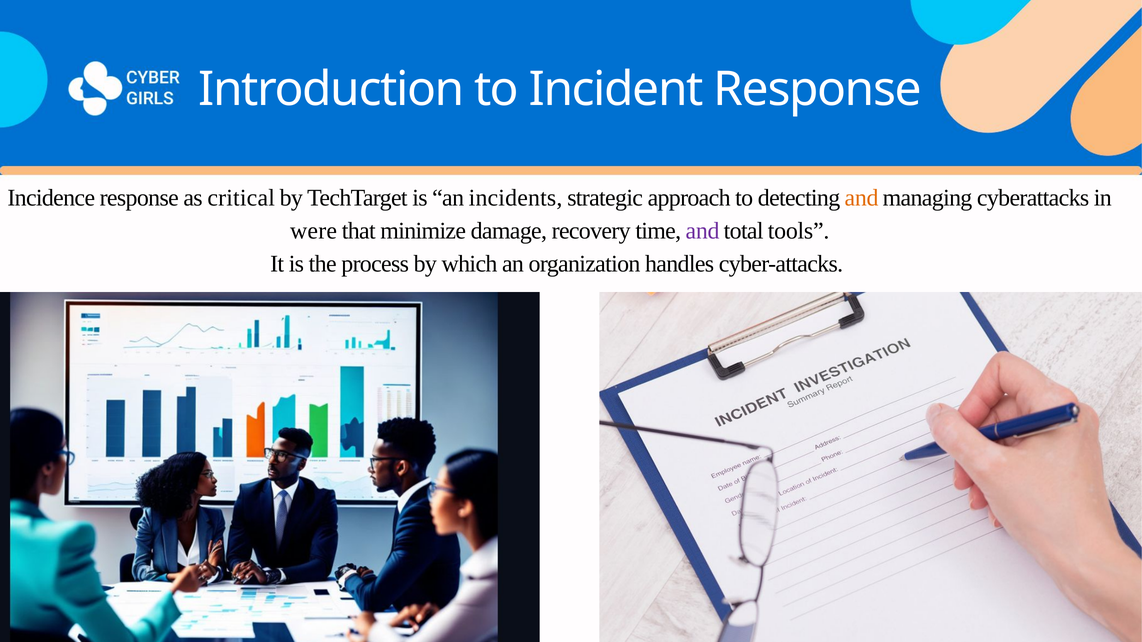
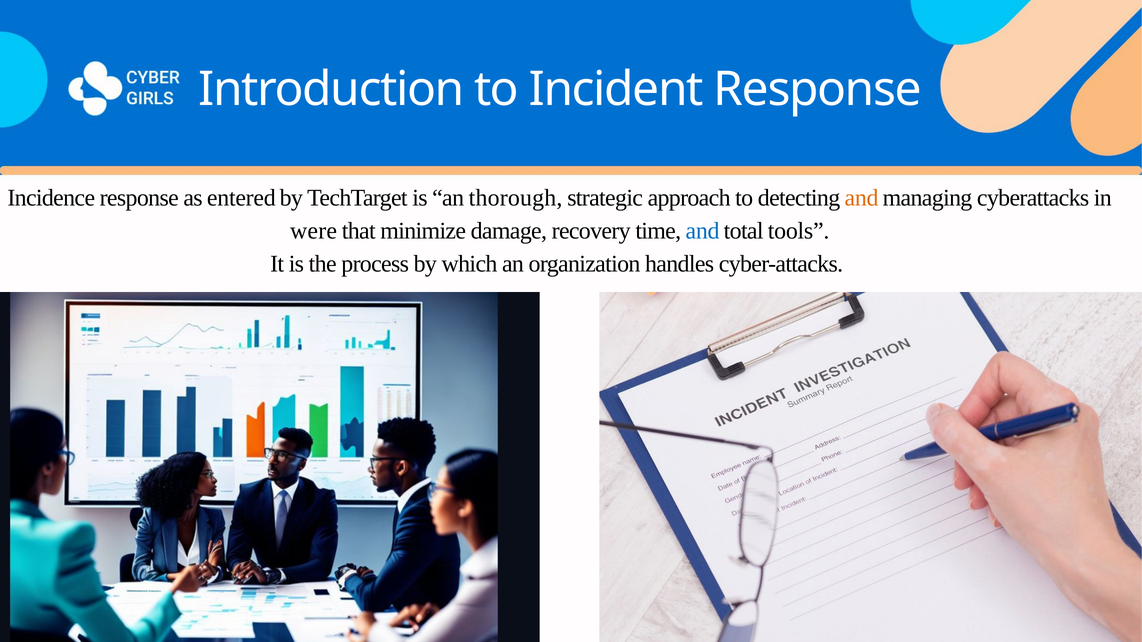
critical: critical -> entered (241, 198)
incidents: incidents -> thorough (516, 198)
and colour: purple -> blue (703, 231)
